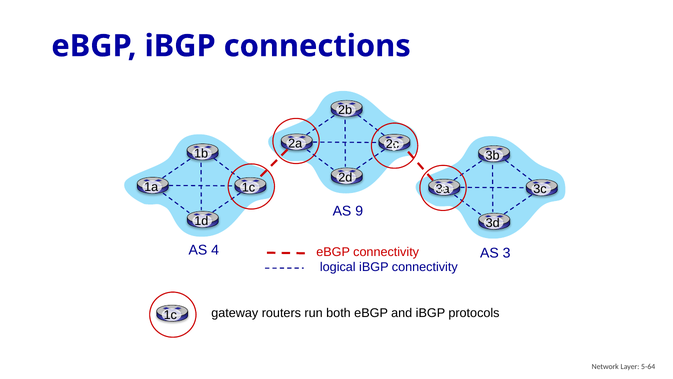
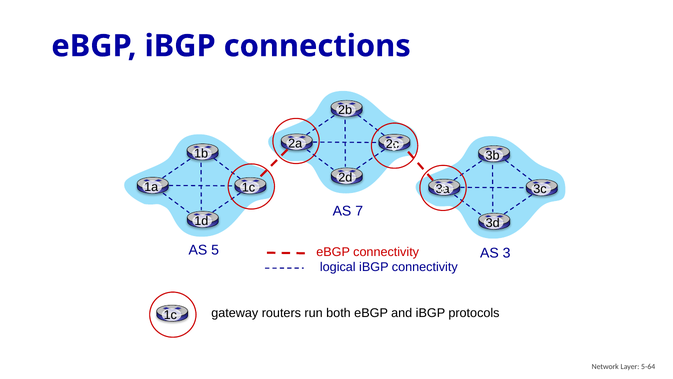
9: 9 -> 7 (359, 211)
4: 4 -> 5 (215, 250)
